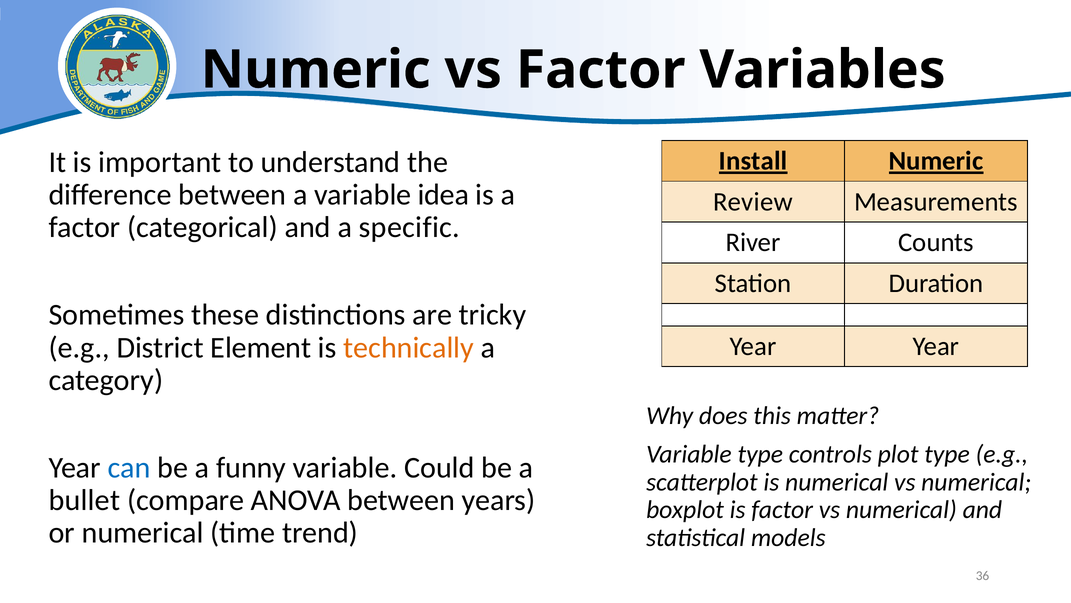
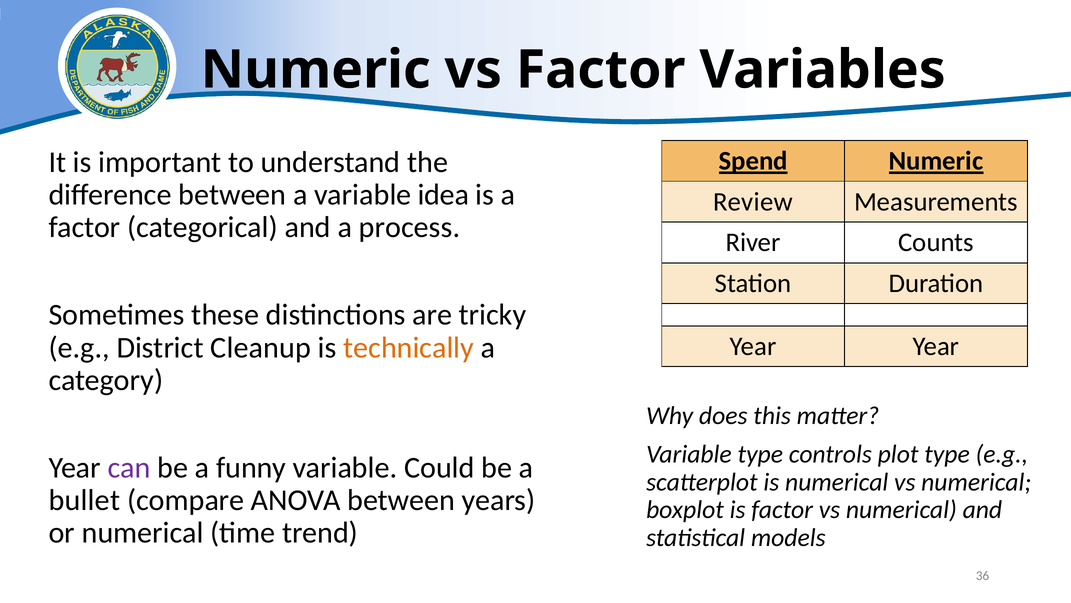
Install: Install -> Spend (753, 161)
specific: specific -> process (409, 227)
Element: Element -> Cleanup (261, 347)
can colour: blue -> purple (129, 467)
